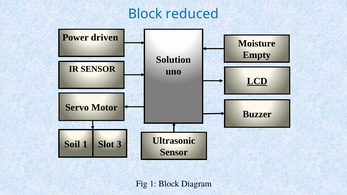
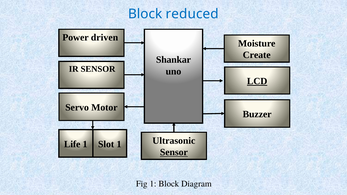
Empty: Empty -> Create (257, 55)
Solution: Solution -> Shankar (173, 60)
Soil: Soil -> Life (72, 144)
Slot 3: 3 -> 1 (119, 144)
Sensor underline: none -> present (174, 152)
